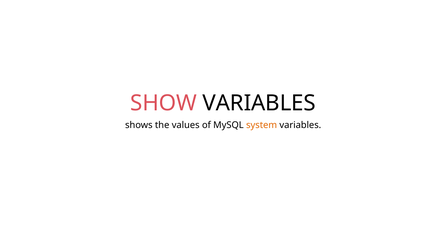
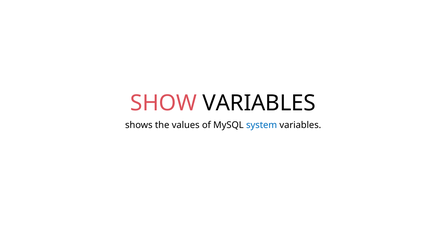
system colour: orange -> blue (262, 125)
